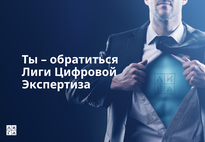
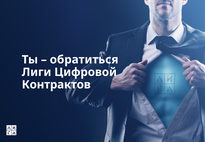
Экспертиза: Экспертиза -> Контрактов (56, 85)
